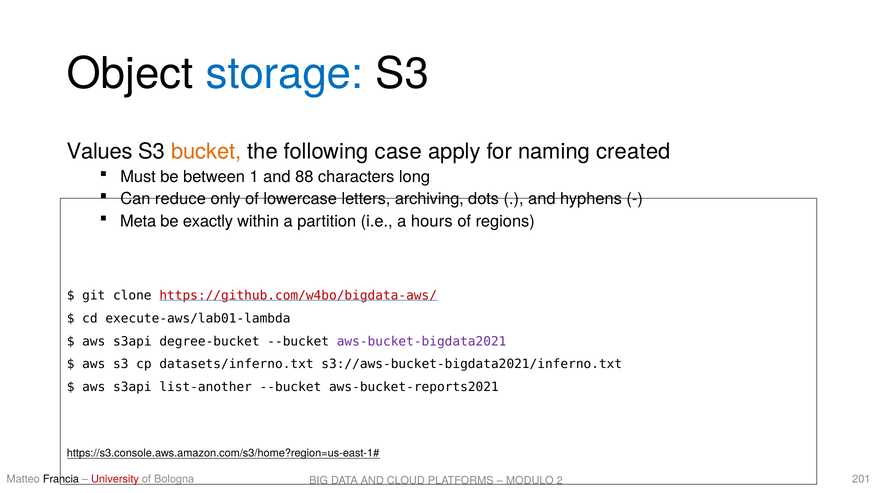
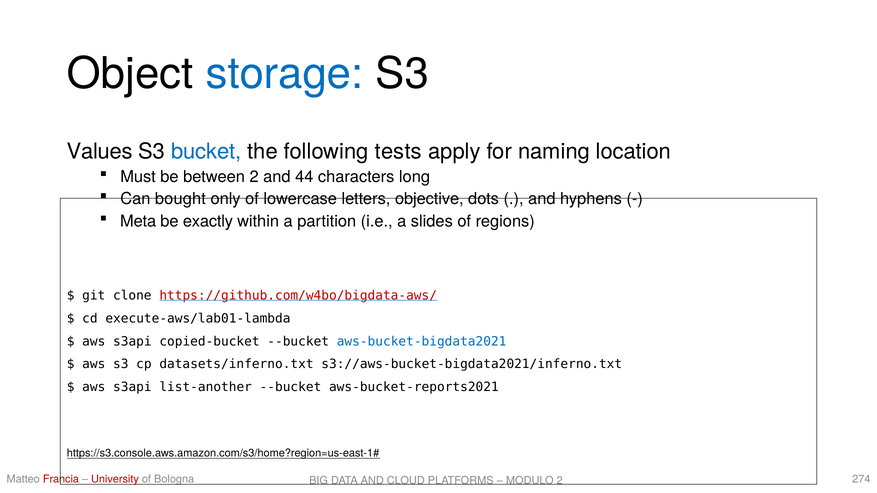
bucket colour: orange -> blue (206, 152)
case: case -> tests (398, 152)
created: created -> location (634, 152)
between 1: 1 -> 2 (254, 177)
88: 88 -> 44 (304, 177)
reduce: reduce -> bought (180, 199)
archiving: archiving -> objective (429, 199)
hours: hours -> slides (432, 221)
degree-bucket: degree-bucket -> copied-bucket (209, 342)
aws-bucket-bigdata2021 colour: purple -> blue (422, 342)
Francia colour: black -> red (61, 480)
201: 201 -> 274 (861, 480)
